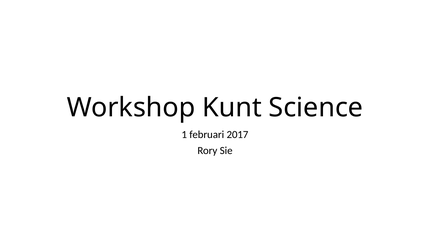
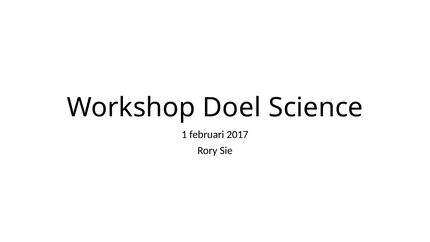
Kunt: Kunt -> Doel (232, 107)
